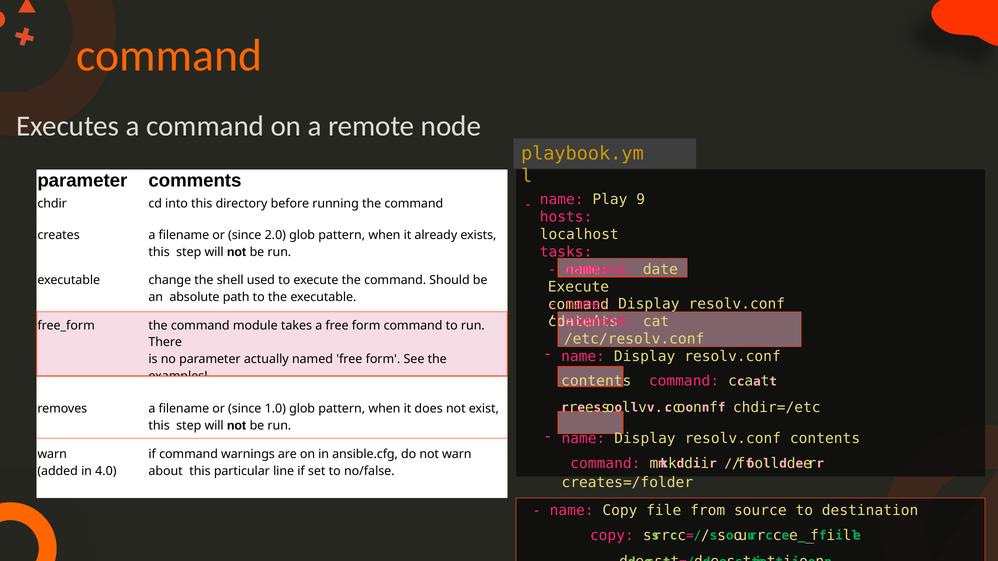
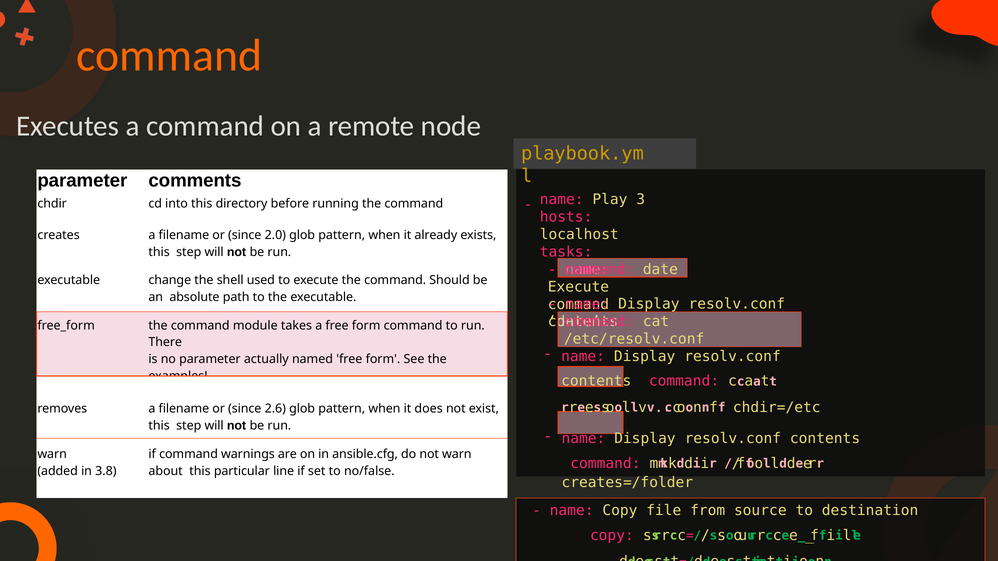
9: 9 -> 3 (641, 200)
1.0: 1.0 -> 2.6 (275, 409)
4.0: 4.0 -> 3.8 (106, 472)
